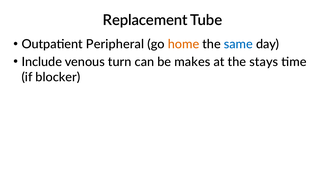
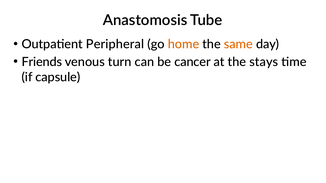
Replacement: Replacement -> Anastomosis (145, 20)
same colour: blue -> orange (238, 44)
Include: Include -> Friends (42, 62)
makes: makes -> cancer (193, 62)
blocker: blocker -> capsule (58, 77)
